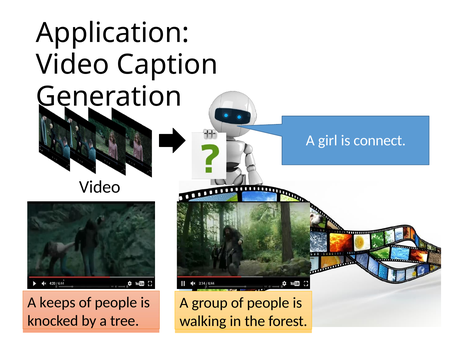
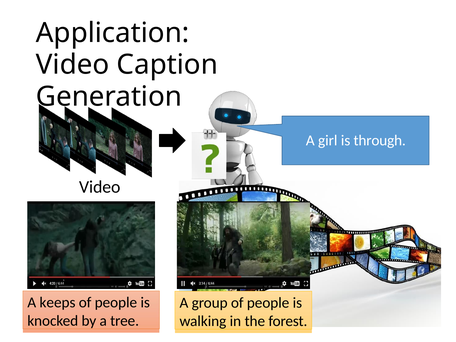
connect: connect -> through (380, 141)
